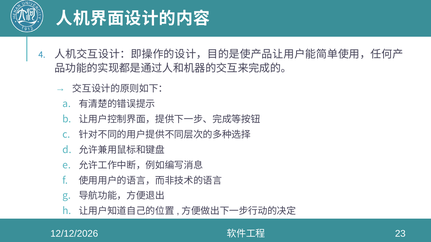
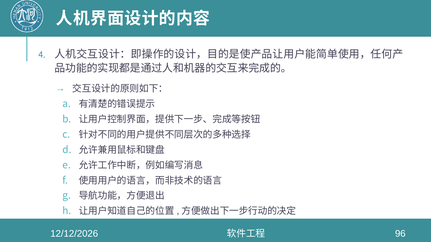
23: 23 -> 96 (400, 234)
